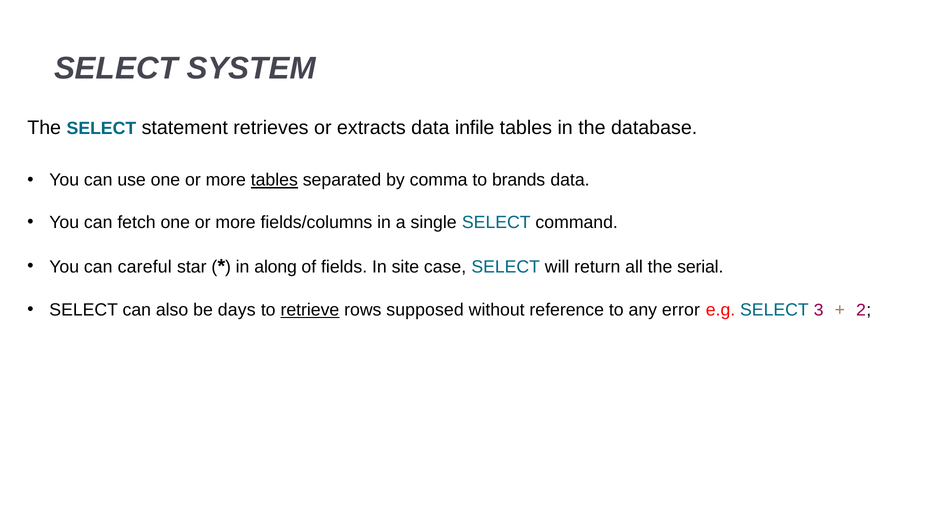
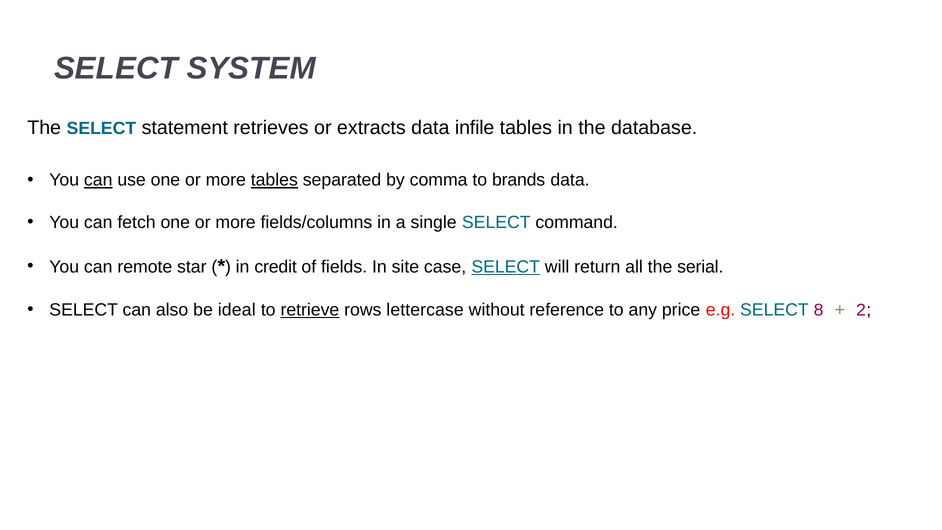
can underline: none -> present (98, 180)
careful: careful -> remote (145, 267)
along: along -> credit (276, 267)
SELECT underline: none -> present (506, 267)
days: days -> ideal (237, 310)
supposed: supposed -> lettercase (425, 310)
error: error -> price (681, 310)
3: 3 -> 8 (819, 310)
